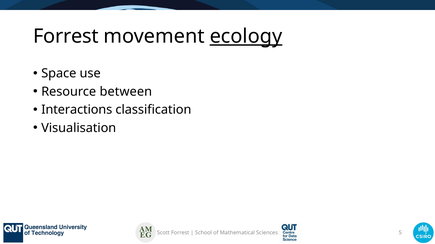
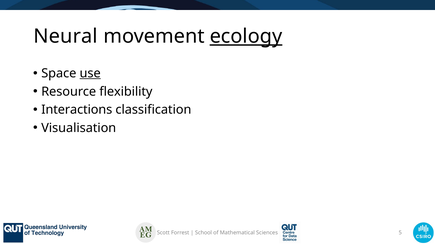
Forrest: Forrest -> Neural (66, 37)
use underline: none -> present (90, 74)
between: between -> flexibility (126, 92)
